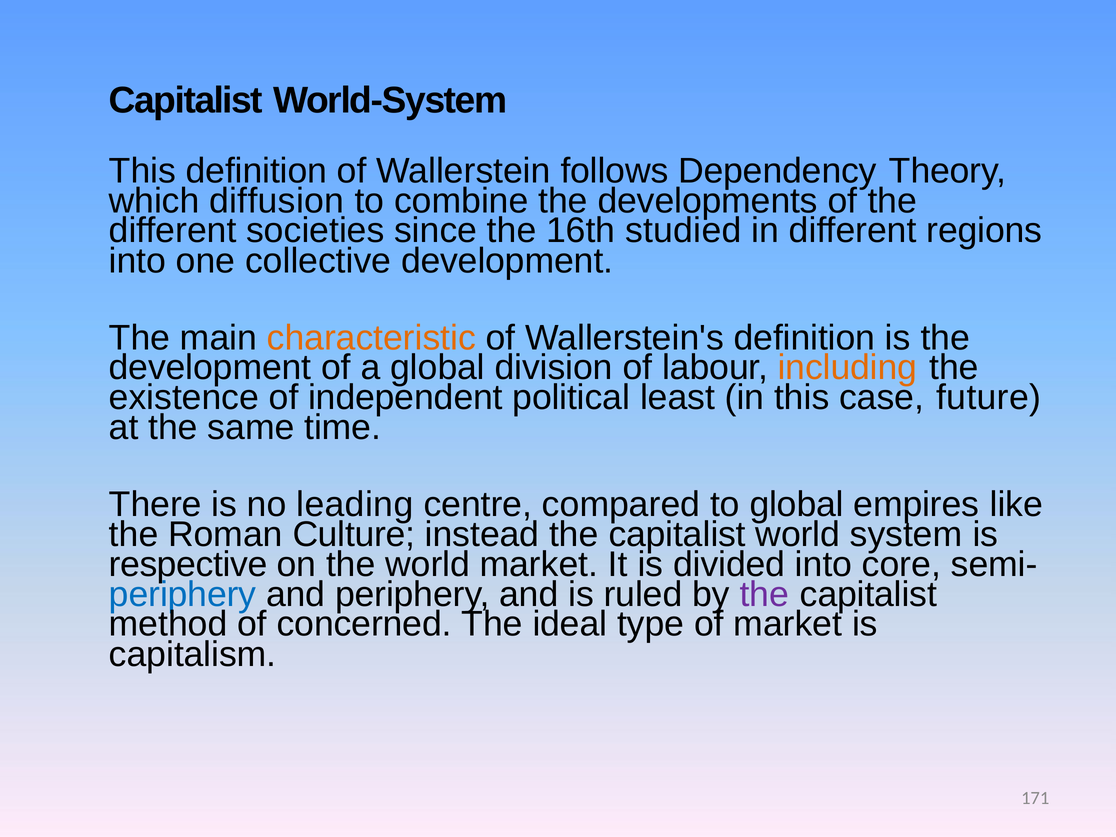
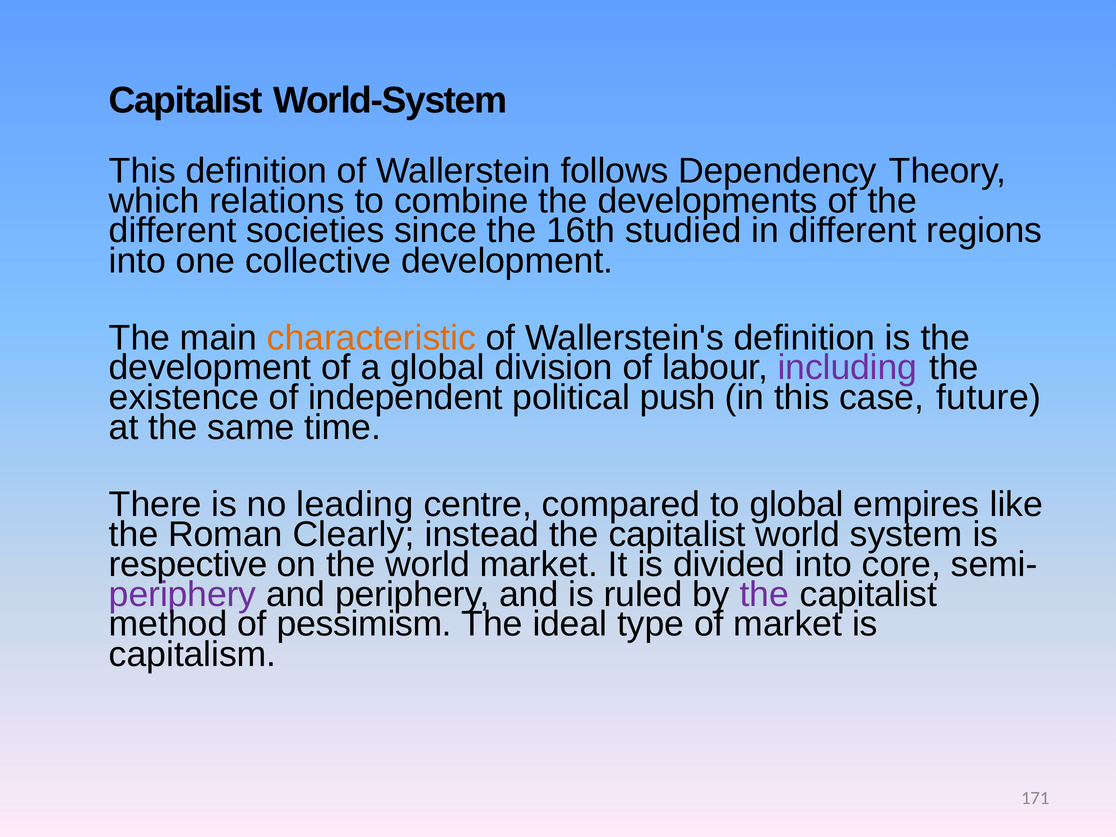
diffusion: diffusion -> relations (277, 201)
including colour: orange -> purple (847, 368)
least: least -> push (678, 398)
Culture: Culture -> Clearly (354, 535)
periphery colour: blue -> purple (183, 594)
concerned: concerned -> pessimism (364, 624)
